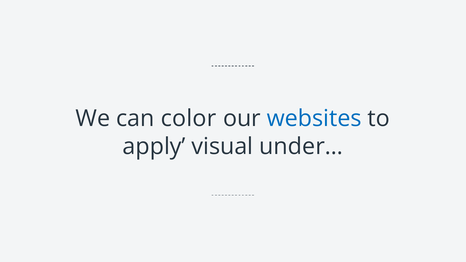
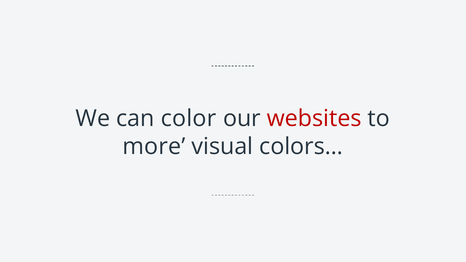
websites colour: blue -> red (314, 119)
apply: apply -> more (154, 147)
under…: under… -> colors… (301, 147)
